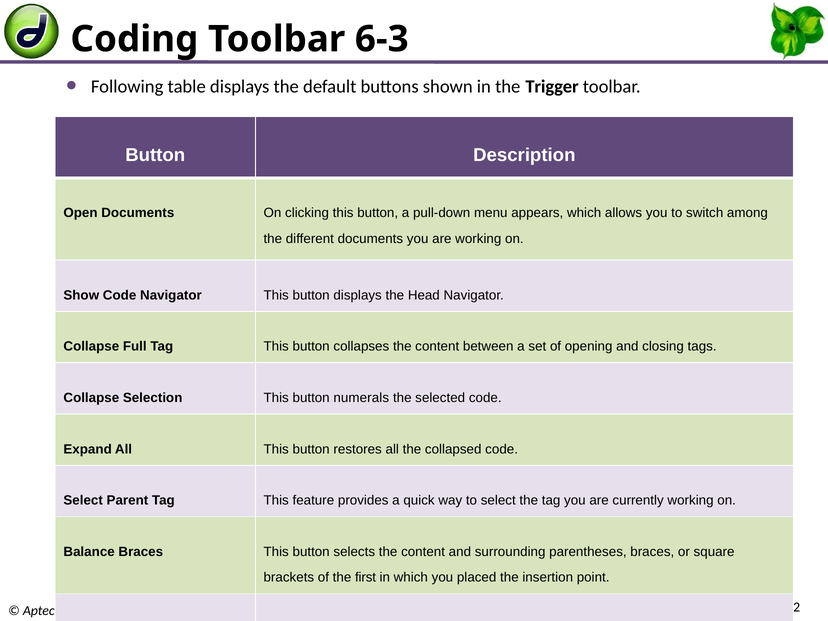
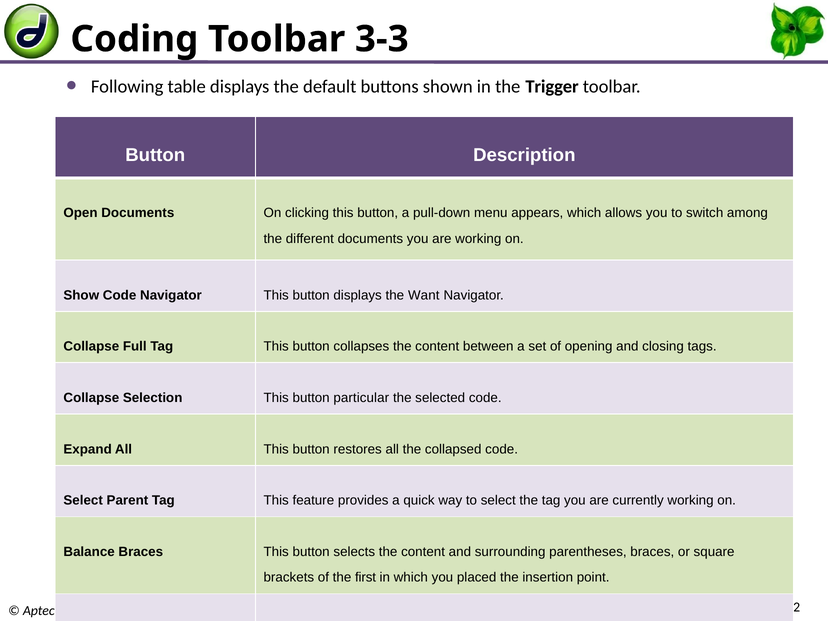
6-3: 6-3 -> 3-3 (382, 39)
Head: Head -> Want (424, 295)
numerals: numerals -> particular (361, 398)
